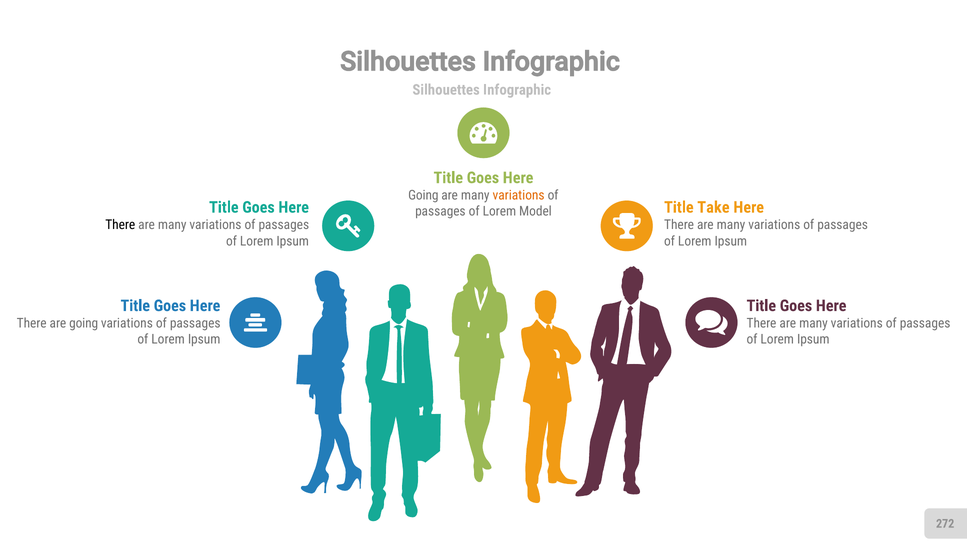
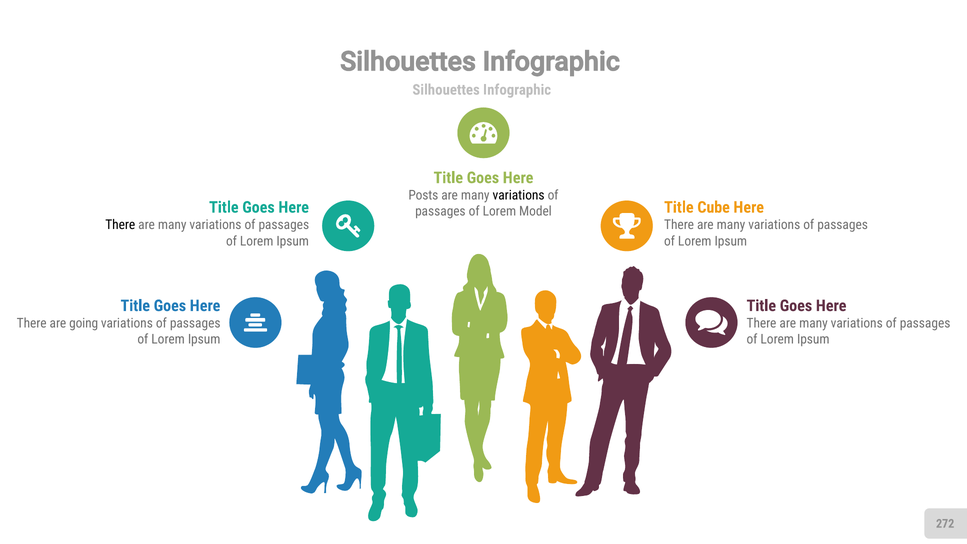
Going: Going -> Posts (423, 195)
variations colour: orange -> black (519, 195)
Take: Take -> Cube (714, 207)
